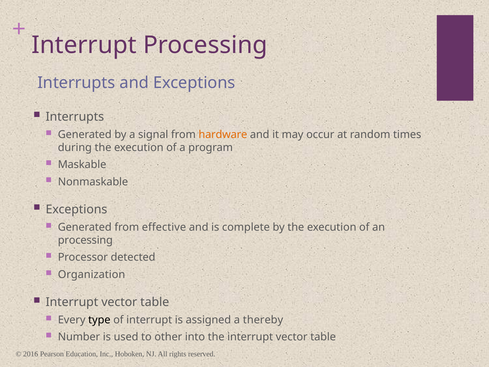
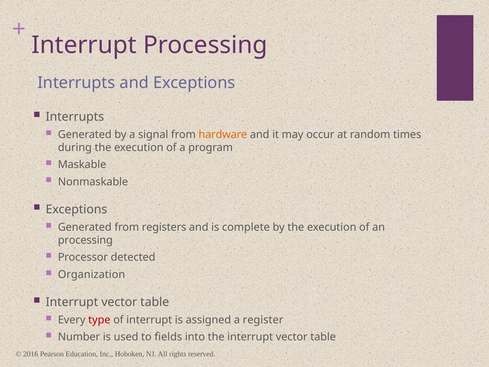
effective: effective -> registers (164, 227)
type colour: black -> red (99, 320)
thereby: thereby -> register (263, 320)
other: other -> fields (168, 337)
